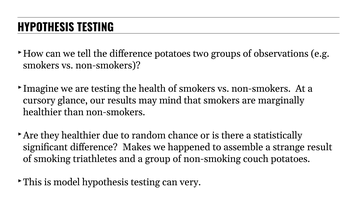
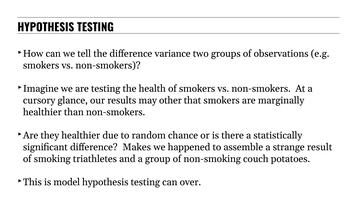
difference potatoes: potatoes -> variance (173, 54)
mind: mind -> other (170, 101)
very: very -> over (190, 183)
